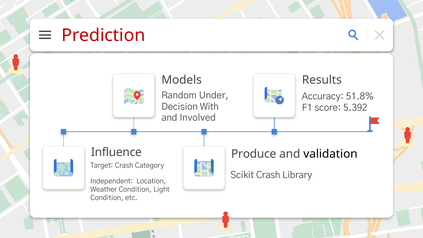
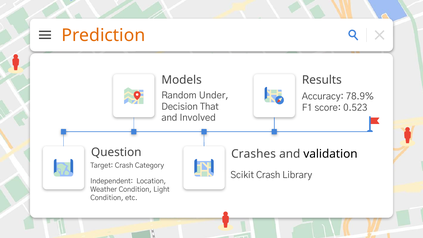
Prediction colour: red -> orange (103, 35)
51.8%: 51.8% -> 78.9% (360, 96)
With: With -> That (209, 107)
5.392: 5.392 -> 0.523 (355, 108)
Influence: Influence -> Question (116, 152)
Produce: Produce -> Crashes (254, 154)
